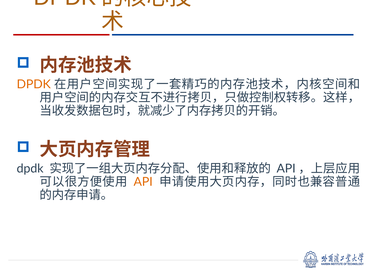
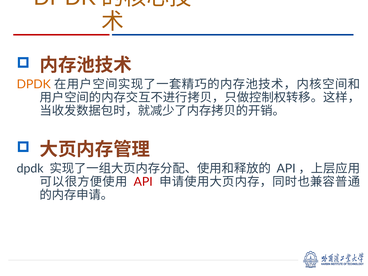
API colour: orange -> red (143, 182)
